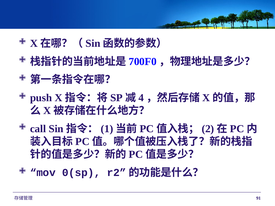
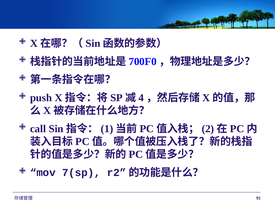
0(sp: 0(sp -> 7(sp (81, 173)
